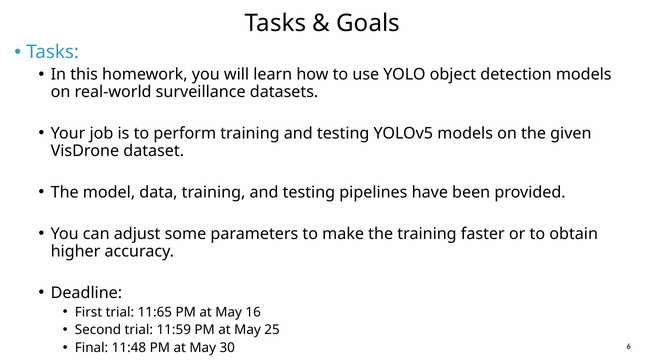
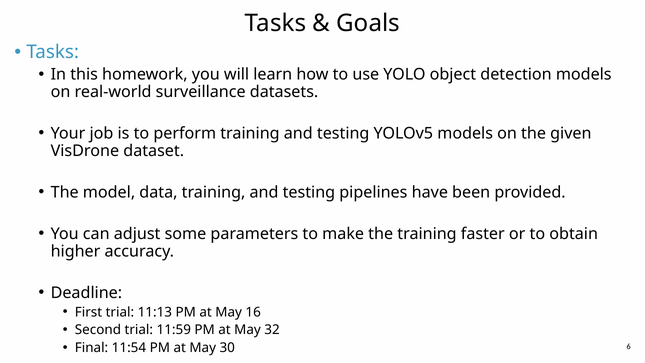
11:65: 11:65 -> 11:13 (155, 312)
25: 25 -> 32 (272, 330)
11:48: 11:48 -> 11:54 (129, 348)
